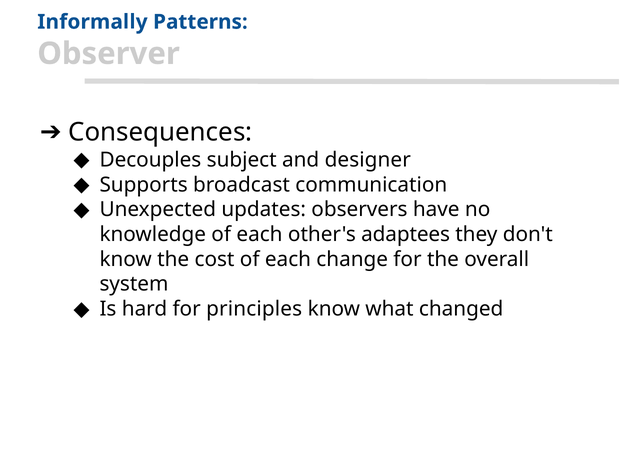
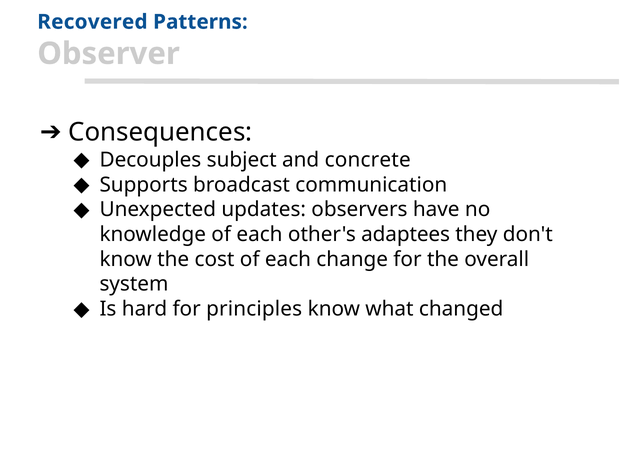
Informally: Informally -> Recovered (92, 22)
designer: designer -> concrete (368, 160)
